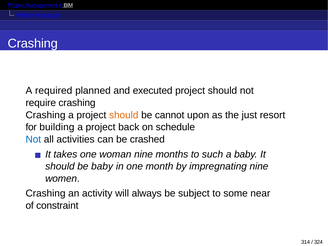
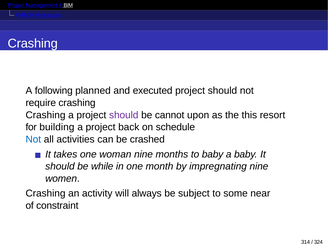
required: required -> following (54, 91)
should colour: orange -> purple (124, 115)
just: just -> this (249, 115)
to such: such -> baby (213, 154)
be baby: baby -> while (102, 167)
